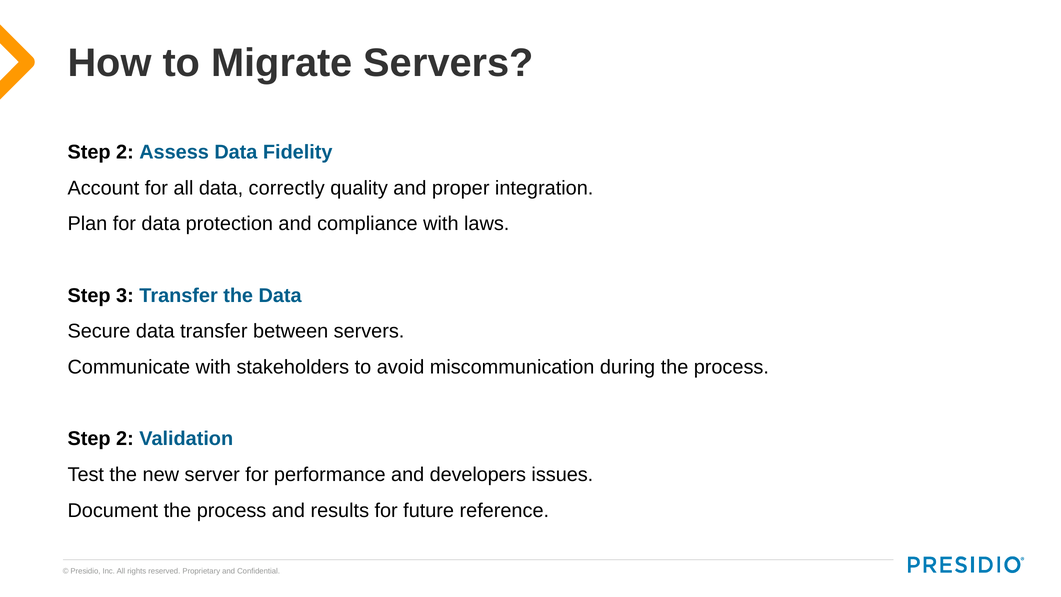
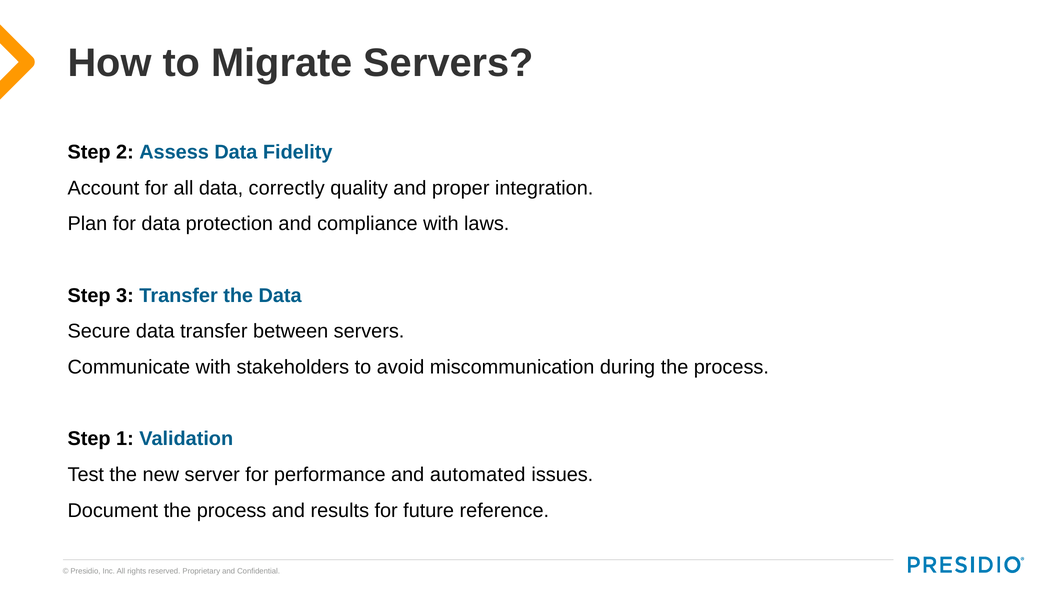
2: 2 -> 1 (125, 439)
developers: developers -> automated (478, 474)
